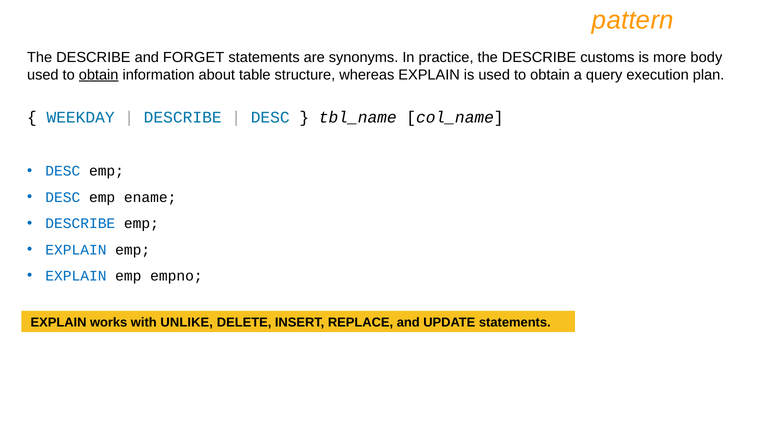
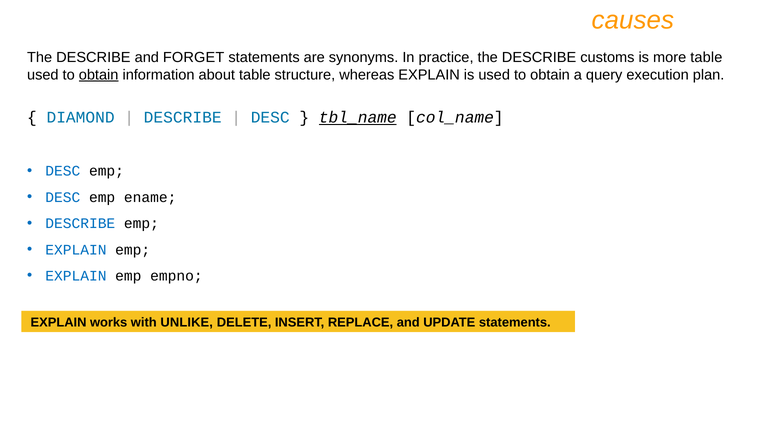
pattern: pattern -> causes (633, 20)
more body: body -> table (706, 57)
WEEKDAY: WEEKDAY -> DIAMOND (81, 118)
tbl_name underline: none -> present (358, 118)
